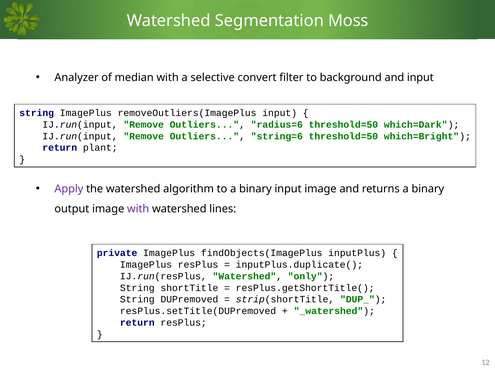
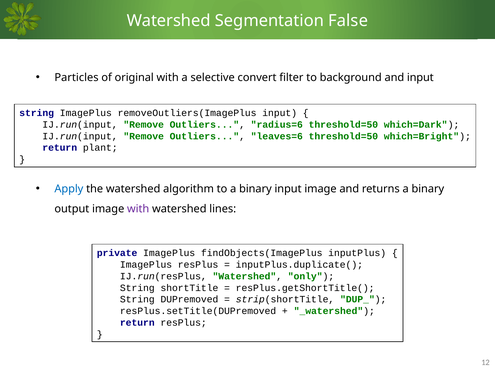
Moss: Moss -> False (348, 21)
Analyzer: Analyzer -> Particles (77, 77)
median: median -> original (134, 77)
string=6: string=6 -> leaves=6 (277, 136)
Apply colour: purple -> blue (69, 189)
